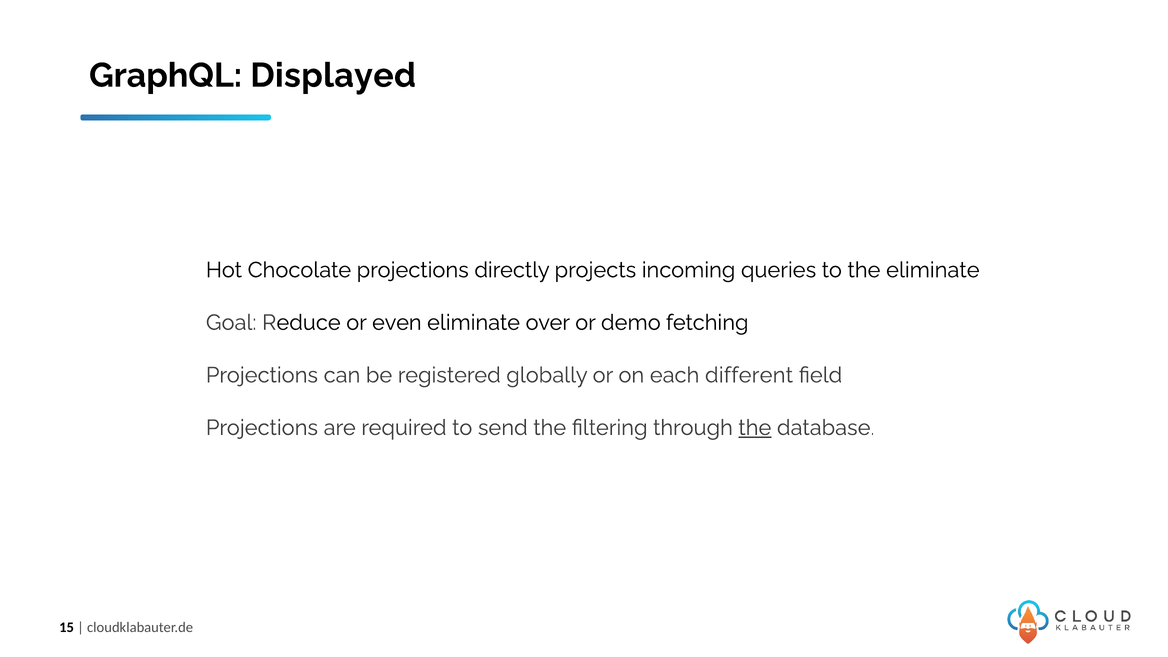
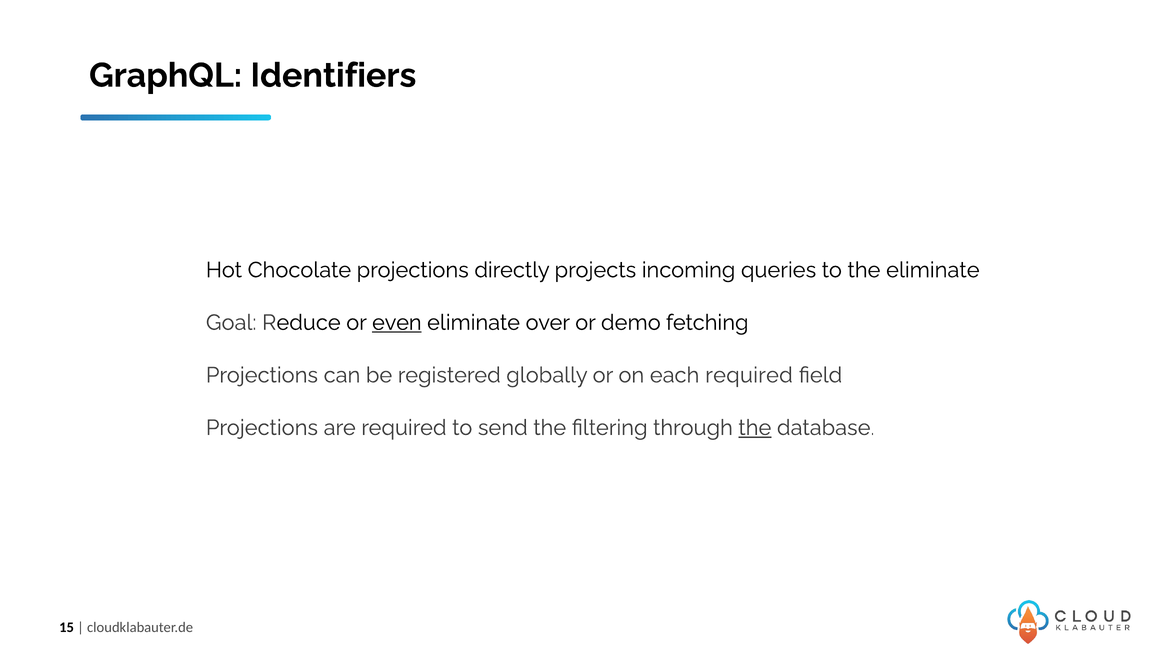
Displayed: Displayed -> Identifiers (333, 75)
even underline: none -> present (397, 323)
each different: different -> required (749, 375)
